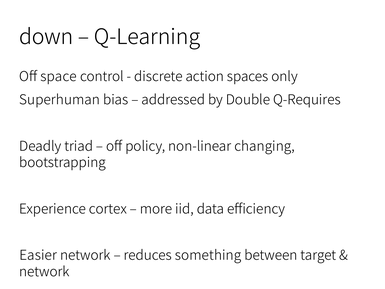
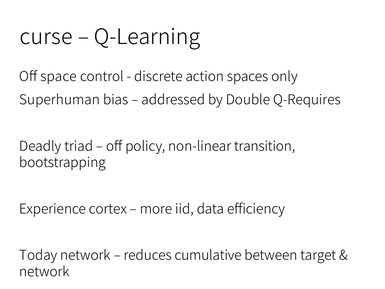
down: down -> curse (46, 37)
changing: changing -> transition (265, 146)
Easier: Easier -> Today (38, 255)
something: something -> cumulative (208, 255)
